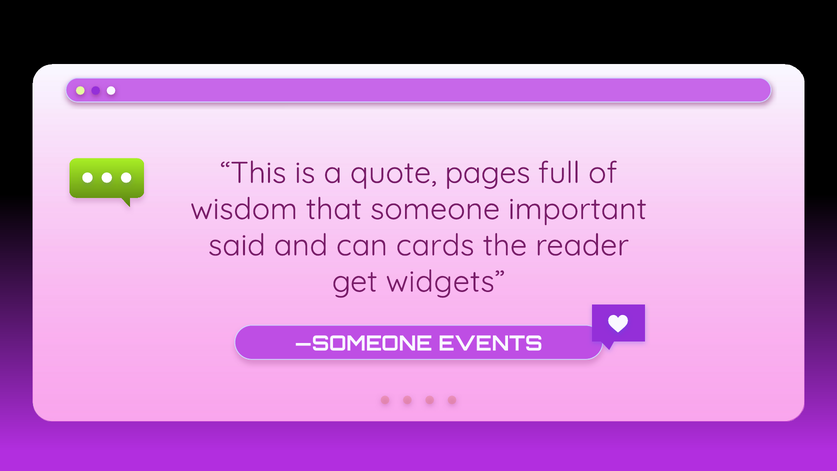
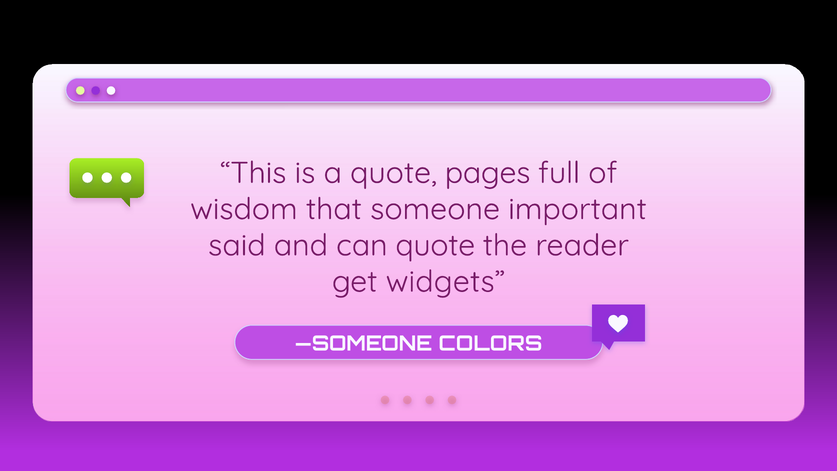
can cards: cards -> quote (435, 245)
EVENTS: EVENTS -> COLORS (490, 344)
